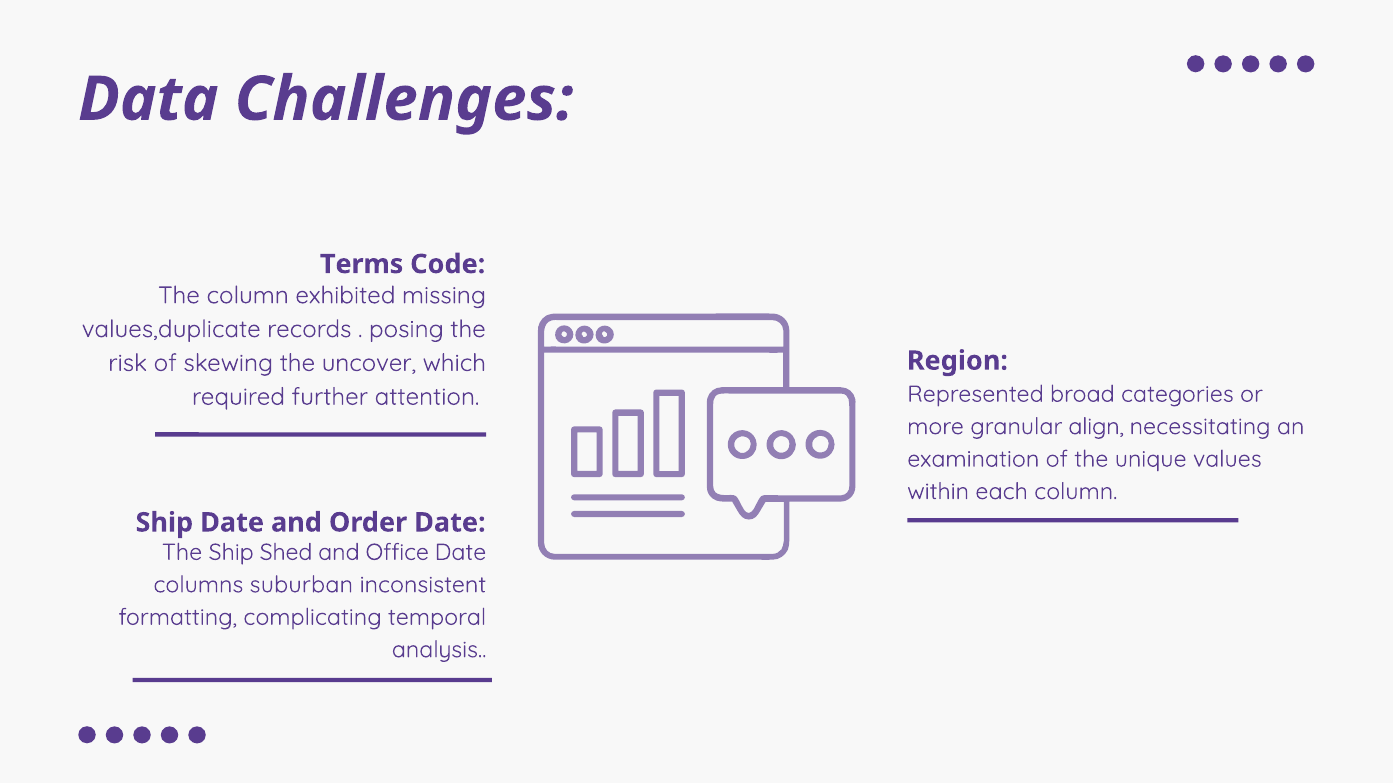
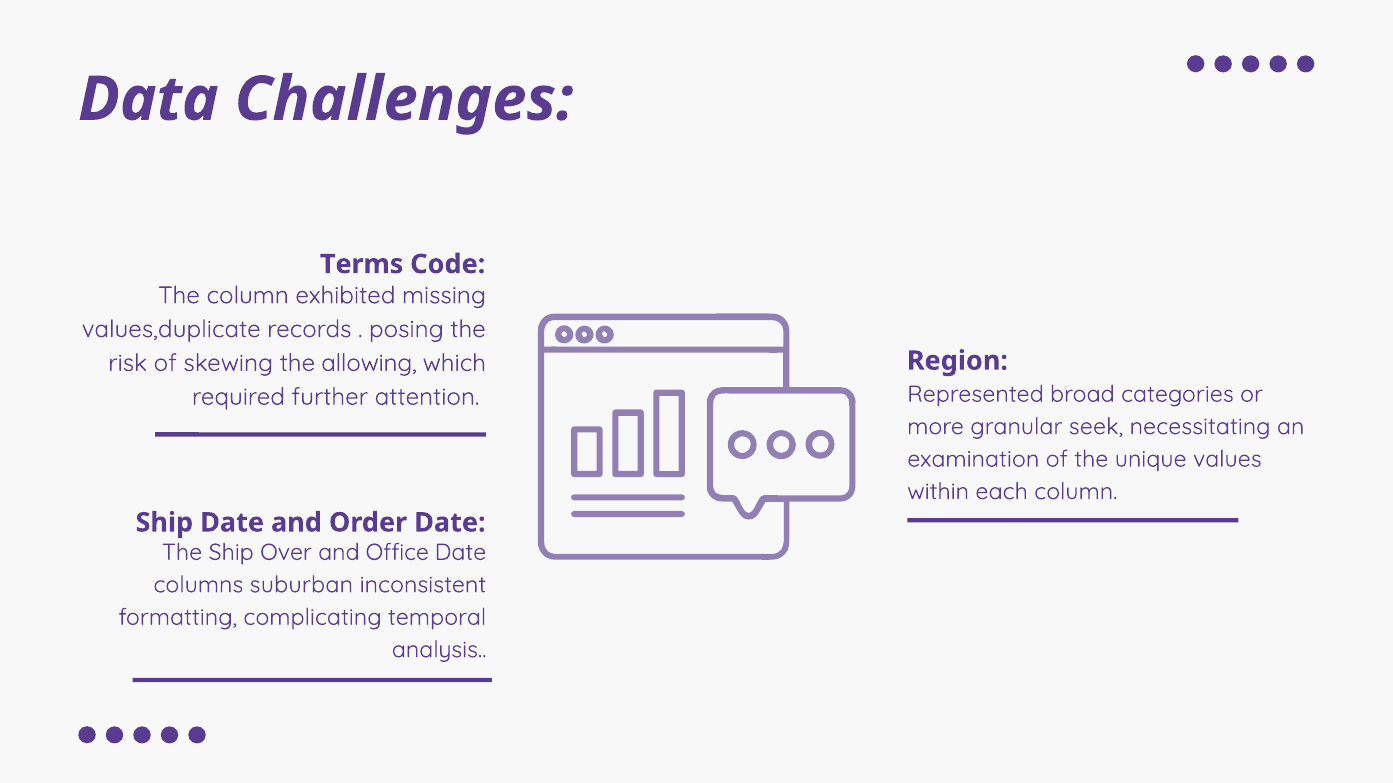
uncover: uncover -> allowing (369, 363)
align: align -> seek (1096, 427)
Shed: Shed -> Over (286, 553)
